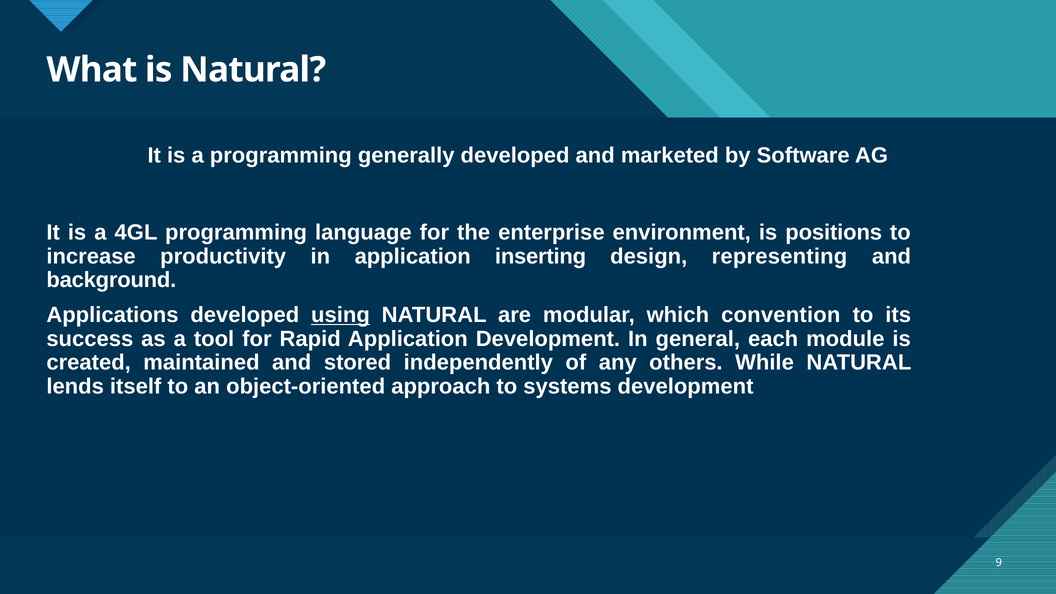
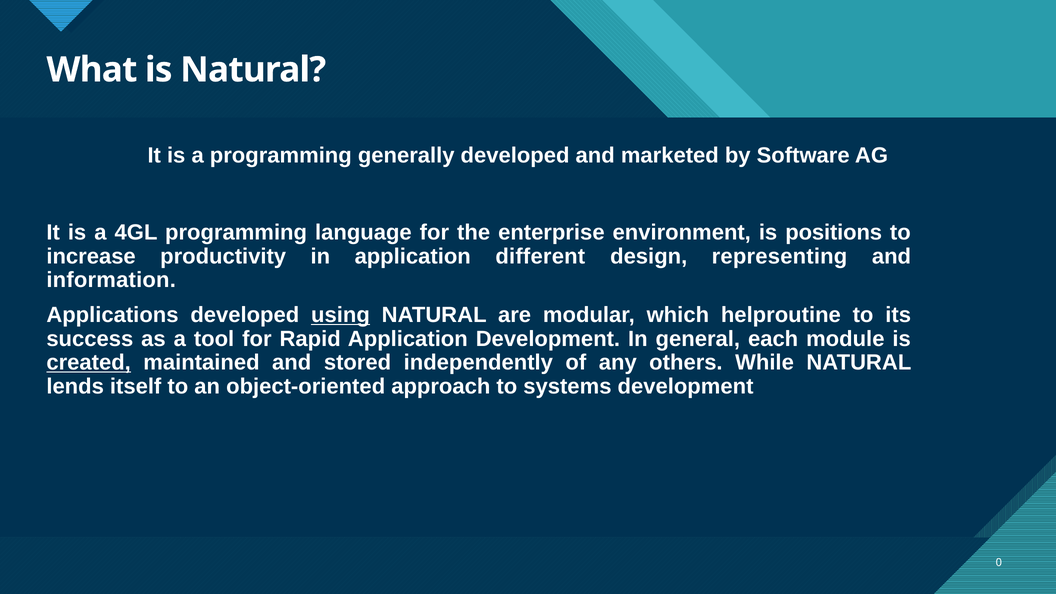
inserting: inserting -> different (540, 256)
background: background -> information (111, 280)
convention: convention -> helproutine (781, 315)
created underline: none -> present (89, 363)
9: 9 -> 0 (999, 563)
